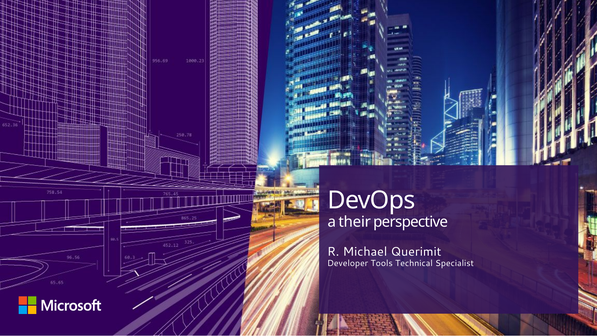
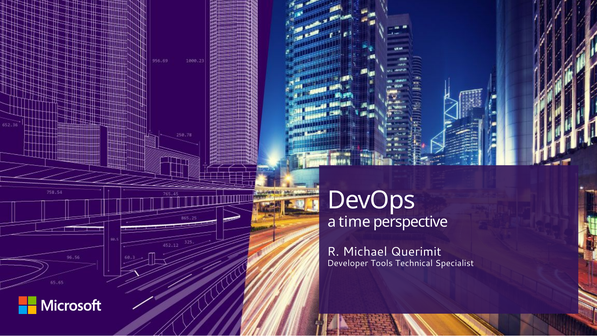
their: their -> time (355, 222)
